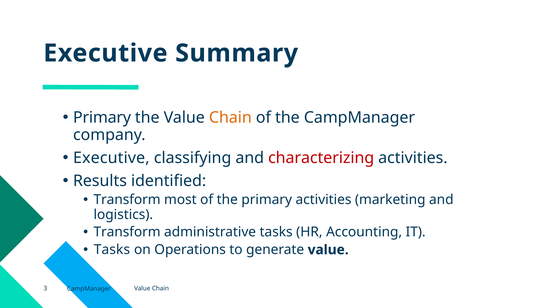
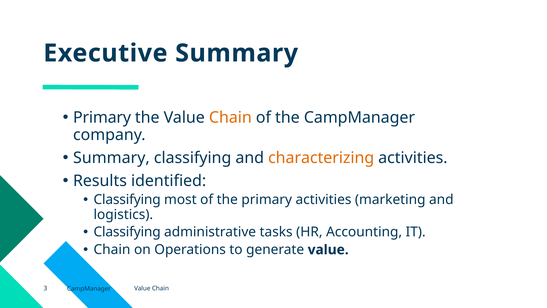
Executive: Executive -> Summary (111, 158)
characterizing colour: red -> orange (321, 158)
Transform: Transform -> Classifying (127, 200)
Transform: Transform -> Classifying (127, 232)
Tasks: Tasks -> Chain (112, 249)
